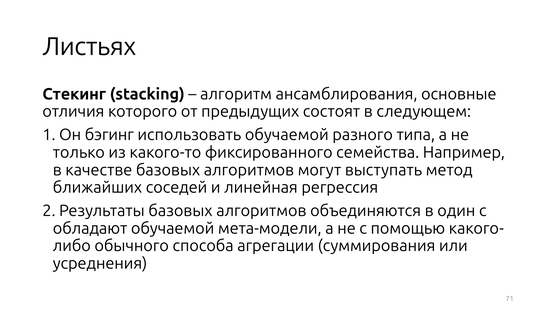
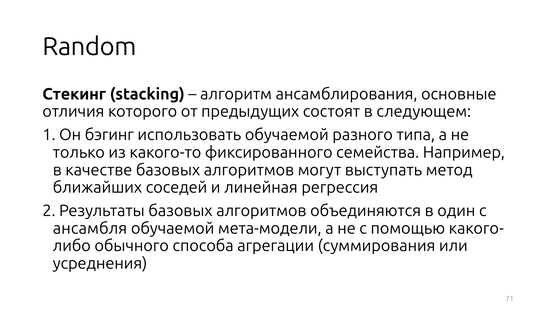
Листьях: Листьях -> Random (89, 47)
обладают: обладают -> ансамбля (90, 228)
